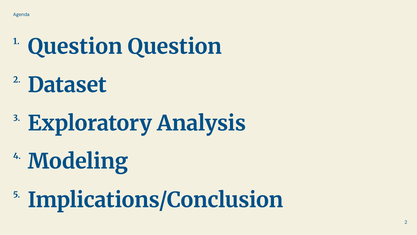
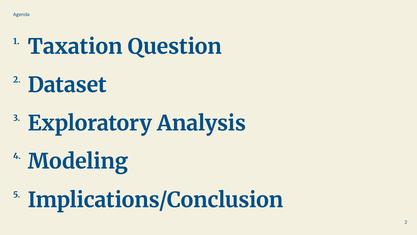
Question: Question -> Taxation (75, 47)
